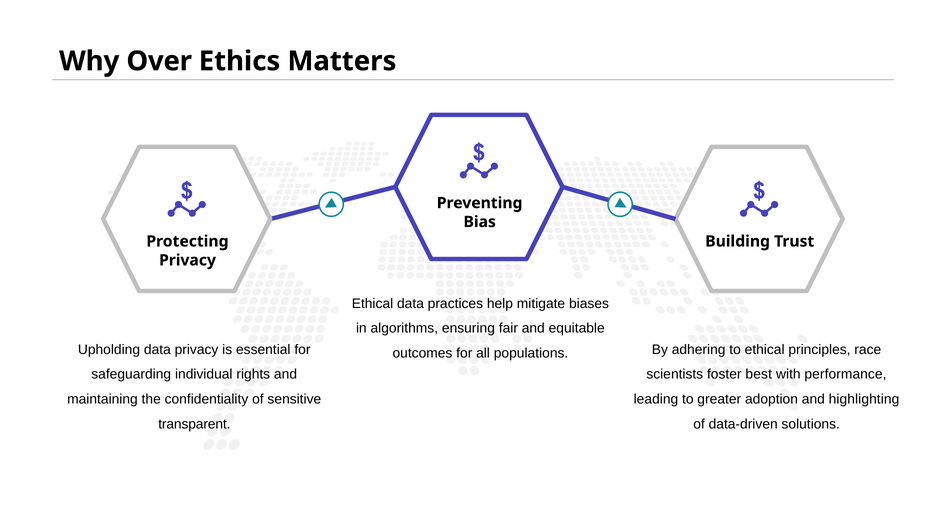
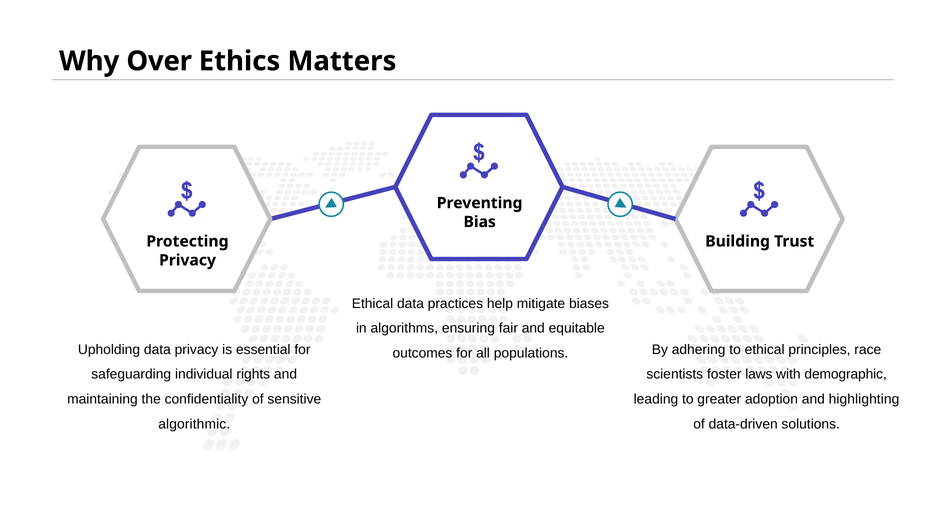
best: best -> laws (759, 374)
performance: performance -> demographic (846, 374)
transparent: transparent -> algorithmic (194, 424)
